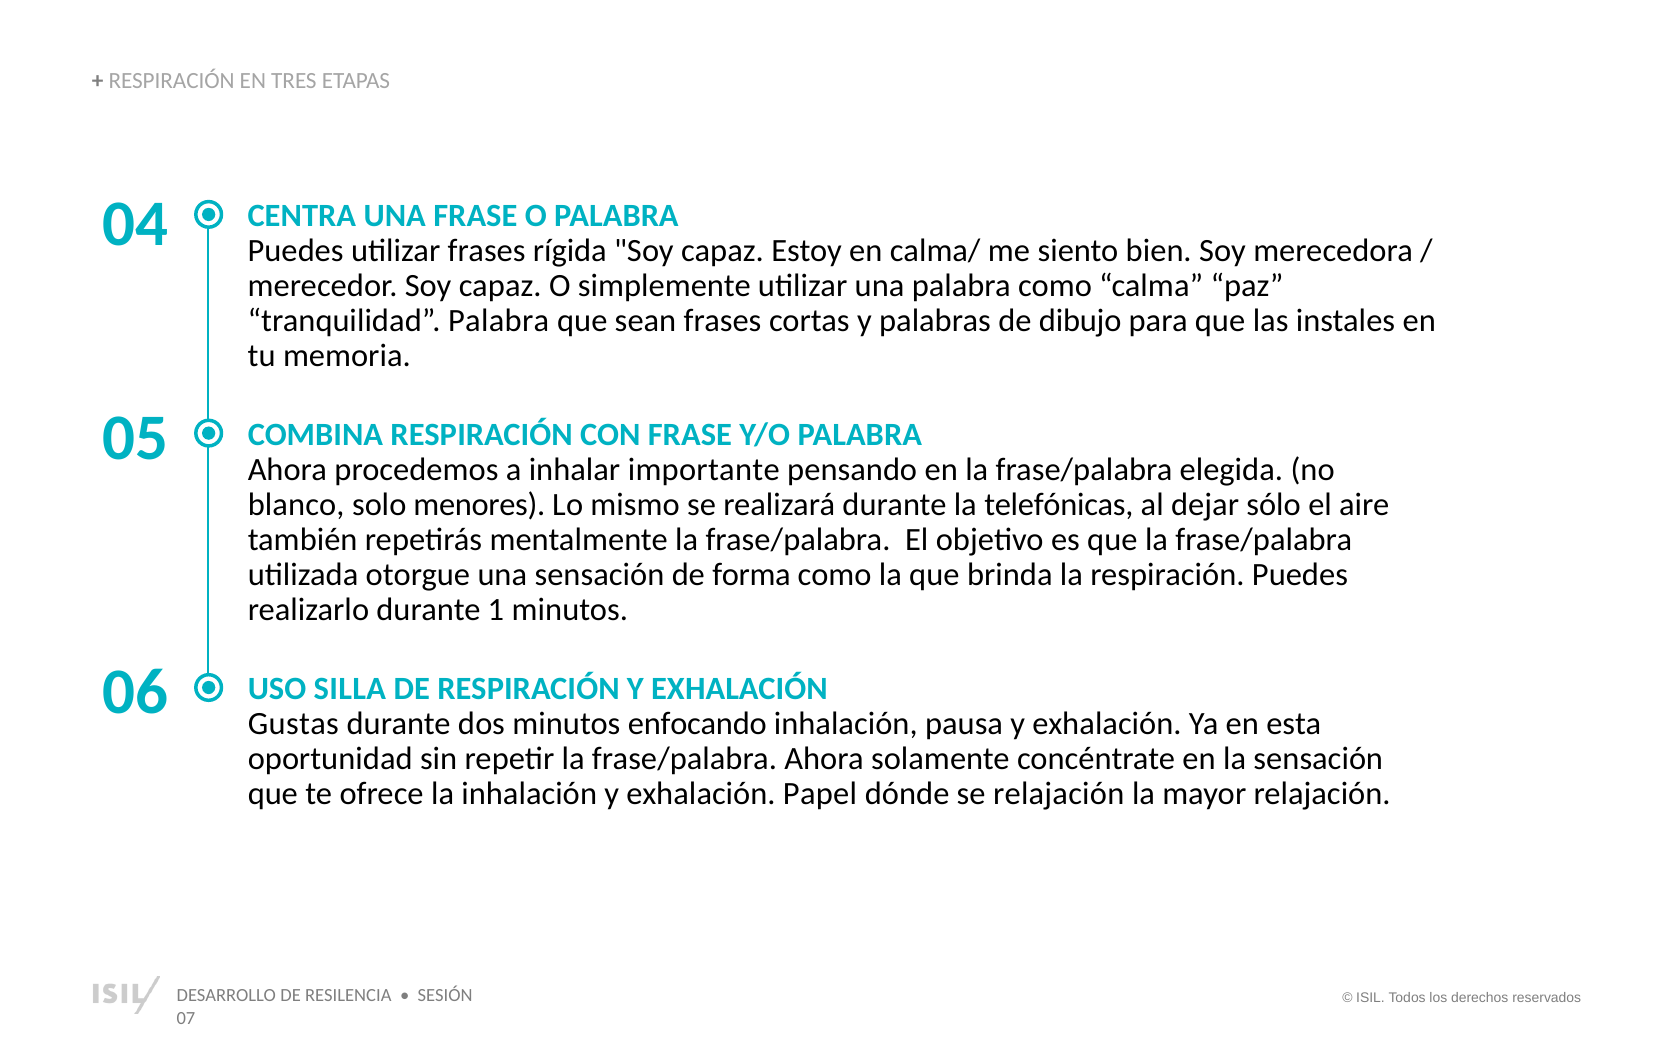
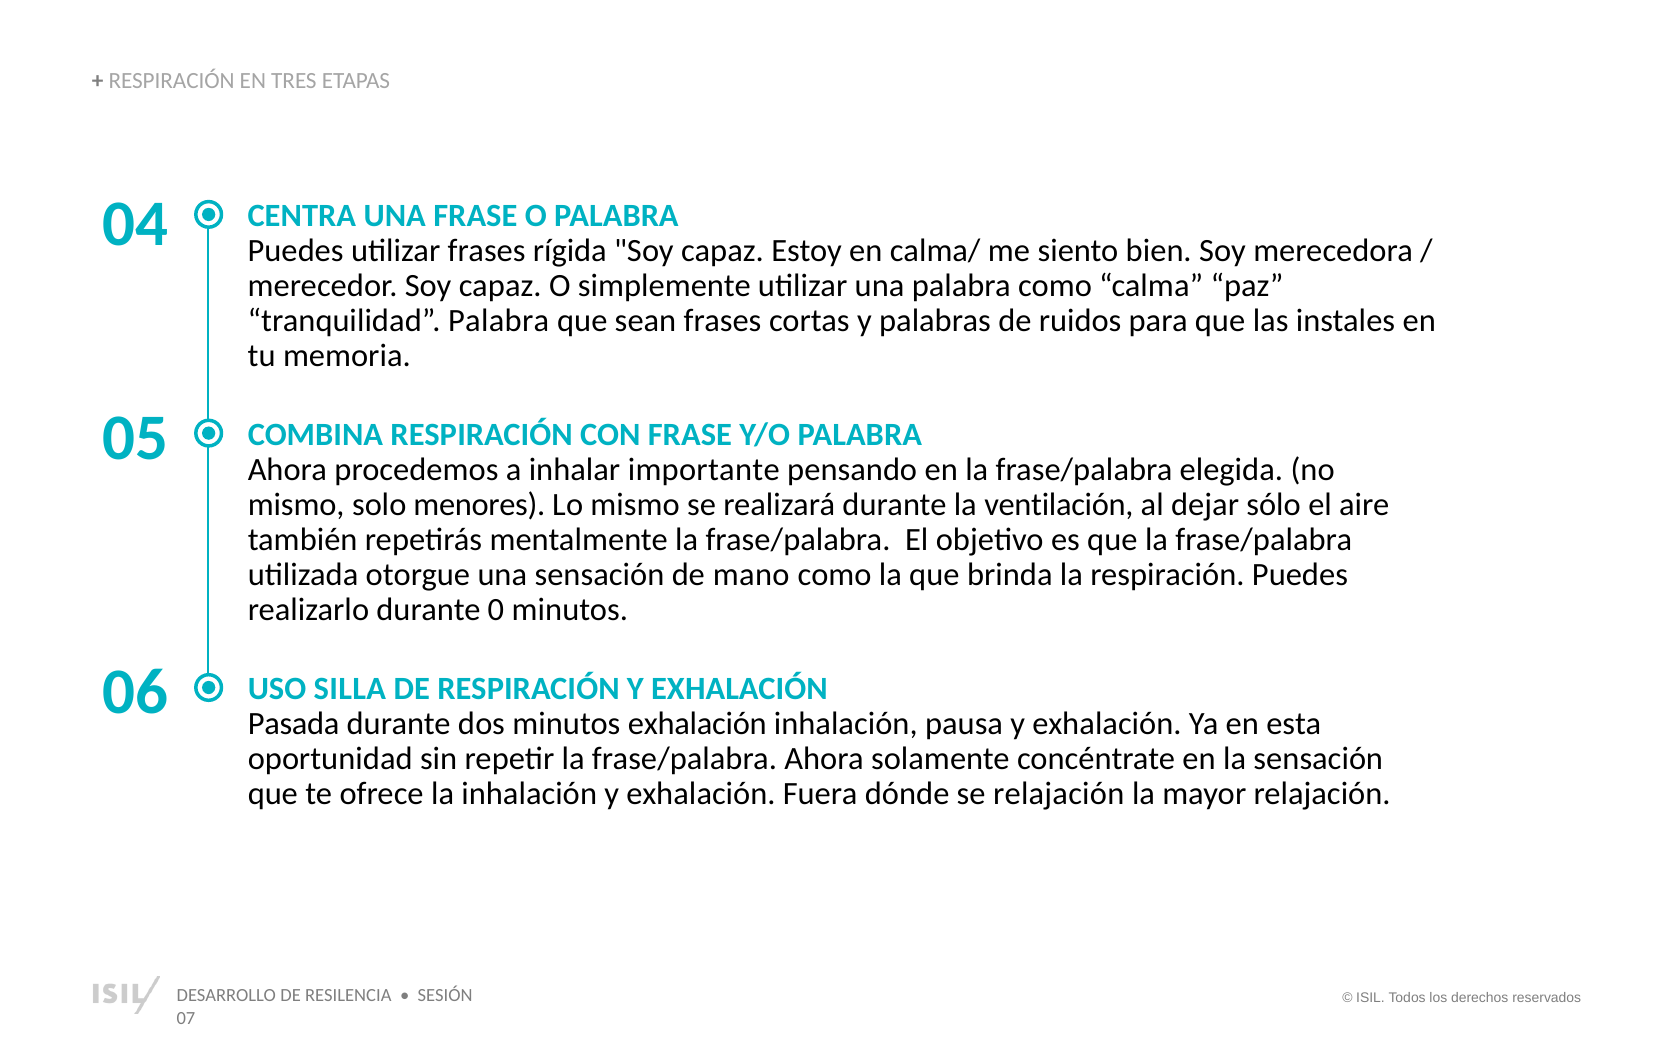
dibujo: dibujo -> ruidos (1080, 321)
blanco: blanco -> mismo (296, 505)
telefónicas: telefónicas -> ventilación (1059, 505)
forma: forma -> mano (751, 575)
1: 1 -> 0 (496, 610)
Gustas: Gustas -> Pasada (294, 724)
minutos enfocando: enfocando -> exhalación (697, 724)
Papel: Papel -> Fuera (820, 795)
